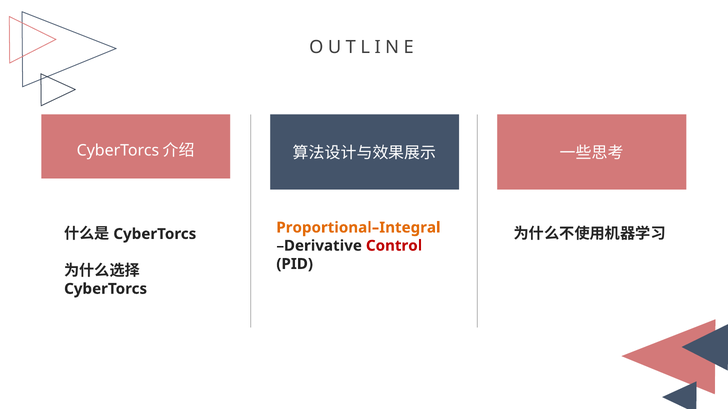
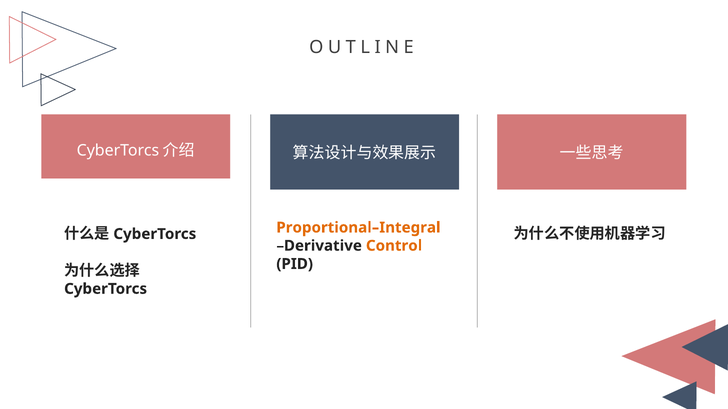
Control colour: red -> orange (394, 246)
